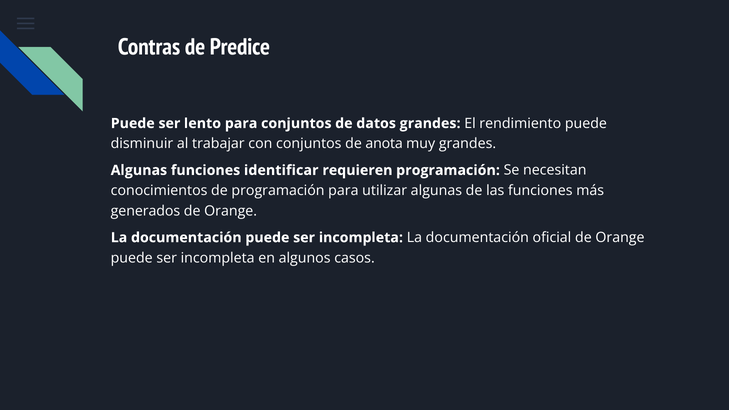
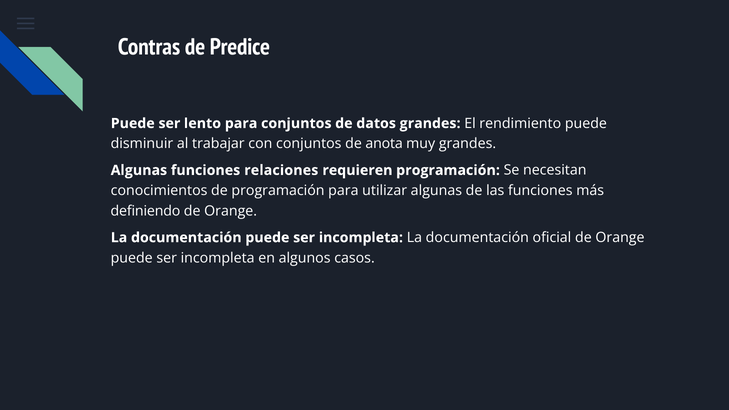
identificar: identificar -> relaciones (281, 170)
generados: generados -> definiendo (145, 211)
